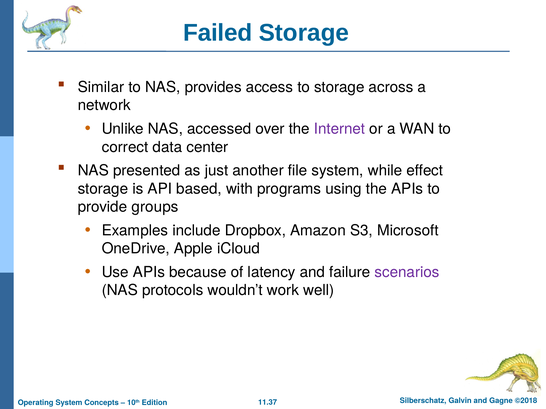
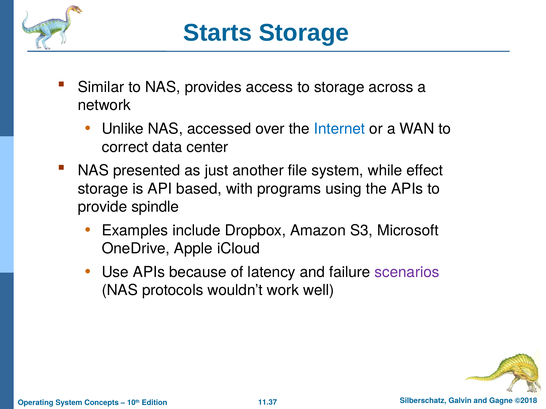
Failed: Failed -> Starts (218, 33)
Internet colour: purple -> blue (340, 129)
groups: groups -> spindle (155, 207)
